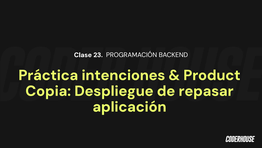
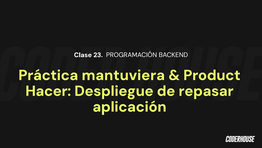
intenciones: intenciones -> mantuviera (123, 75)
Copia: Copia -> Hacer (48, 91)
